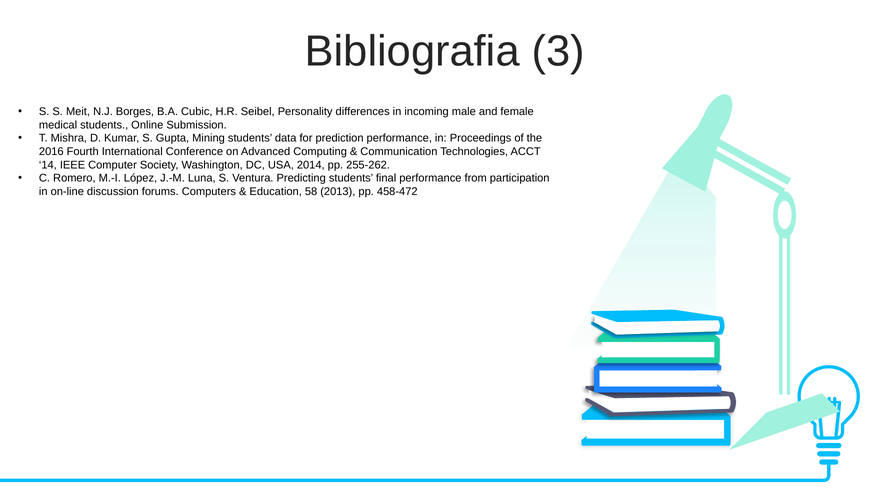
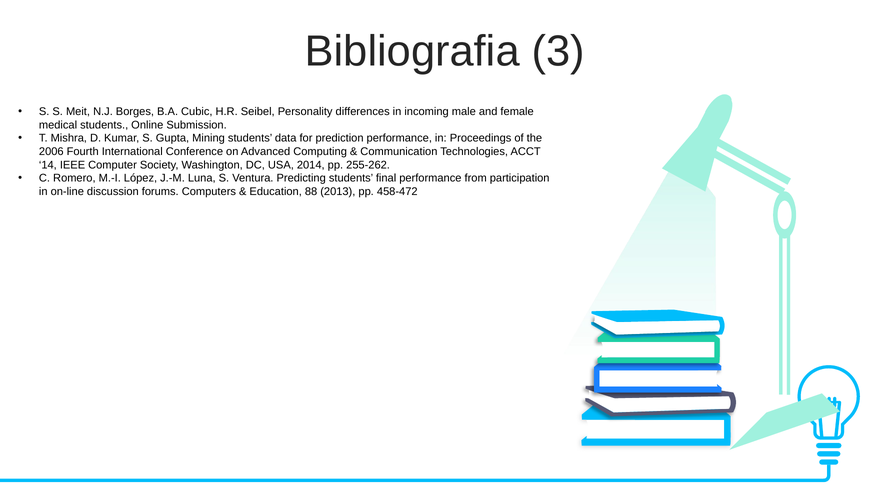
2016: 2016 -> 2006 (51, 152)
58: 58 -> 88 (311, 191)
